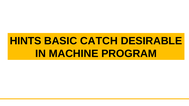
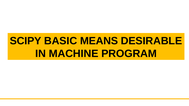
HINTS: HINTS -> SCIPY (26, 41)
CATCH: CATCH -> MEANS (99, 41)
